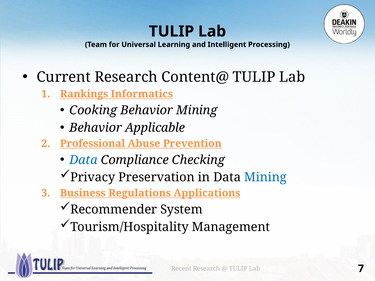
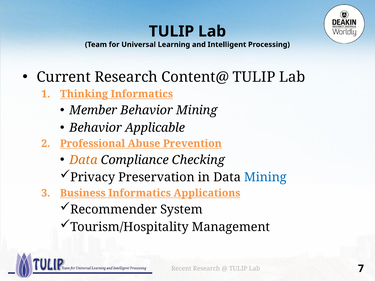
Rankings: Rankings -> Thinking (84, 94)
Cooking: Cooking -> Member (93, 110)
Data colour: blue -> orange (83, 160)
Business Regulations: Regulations -> Informatics (140, 193)
